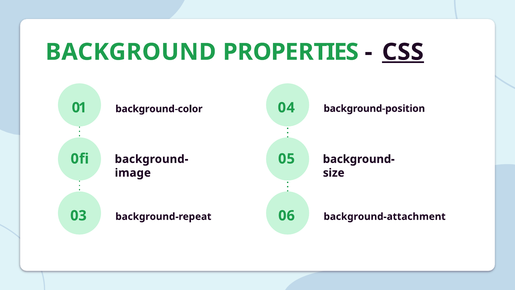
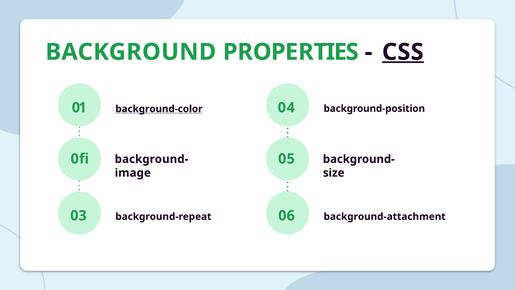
background-color underline: none -> present (159, 109)
